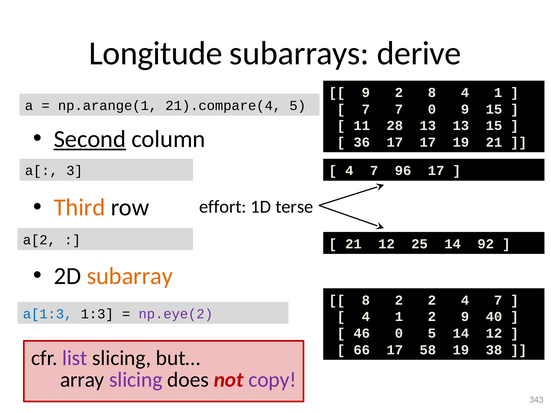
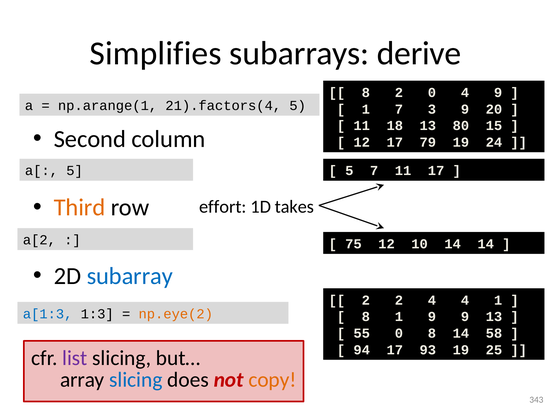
Longitude: Longitude -> Simplifies (155, 53)
9: 9 -> 8 (366, 93)
2 8: 8 -> 0 (432, 93)
1: 1 -> 9 (498, 93)
21).compare(4: 21).compare(4 -> 21).factors(4 (223, 106)
7: 7 -> 1 (366, 109)
7 0: 0 -> 3 (432, 109)
9 15: 15 -> 20 (494, 109)
28: 28 -> 18 (395, 126)
13 13: 13 -> 80 (461, 126)
Second underline: present -> none (90, 139)
36: 36 -> 12 (362, 142)
17 17: 17 -> 79 (428, 142)
19 21: 21 -> 24 (494, 142)
a[ 3: 3 -> 5 (75, 171)
4: 4 -> 5 (349, 171)
7 96: 96 -> 11 (403, 171)
terse: terse -> takes (294, 207)
21: 21 -> 75 (353, 244)
25: 25 -> 10 (420, 244)
14 92: 92 -> 14 (486, 244)
subarray colour: orange -> blue (130, 276)
8: 8 -> 2 (366, 300)
2 2: 2 -> 4 (432, 300)
7: 7 -> 1 (498, 300)
np.eye(2 colour: purple -> orange (176, 314)
4: 4 -> 8 (366, 317)
1 2: 2 -> 9 (432, 317)
9 40: 40 -> 13 (494, 317)
46: 46 -> 55 (362, 333)
0 5: 5 -> 8 (432, 333)
14 12: 12 -> 58 (494, 333)
66: 66 -> 94 (362, 350)
58: 58 -> 93 (428, 350)
38: 38 -> 25 (494, 350)
slicing colour: purple -> blue (136, 380)
copy colour: purple -> orange (272, 380)
